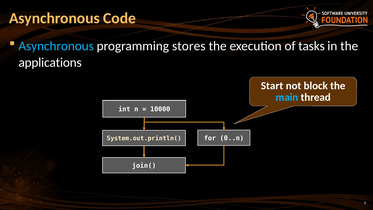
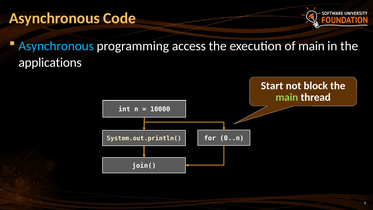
stores: stores -> access (189, 46)
of tasks: tasks -> main (312, 46)
main colour: light blue -> light green (287, 97)
